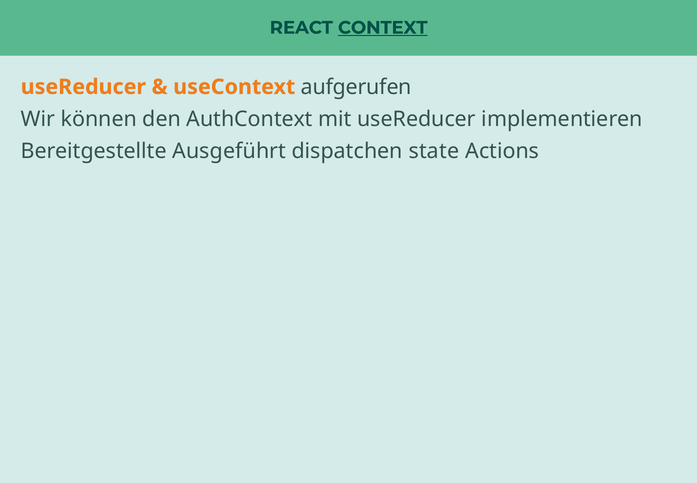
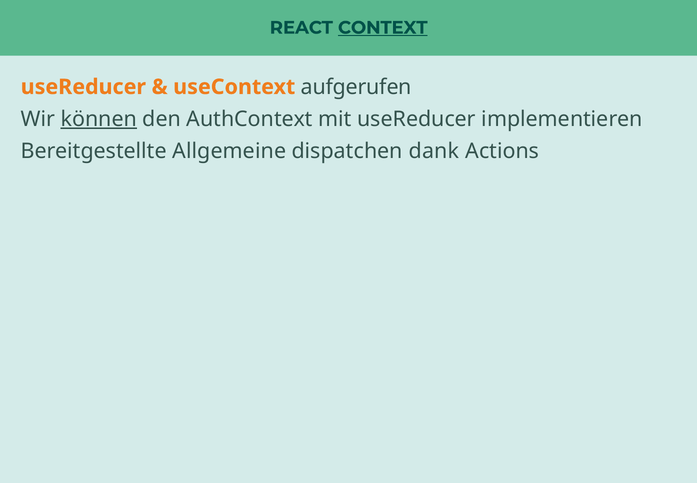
können underline: none -> present (99, 119)
Ausgeführt: Ausgeführt -> Allgemeine (229, 151)
state: state -> dank (434, 151)
